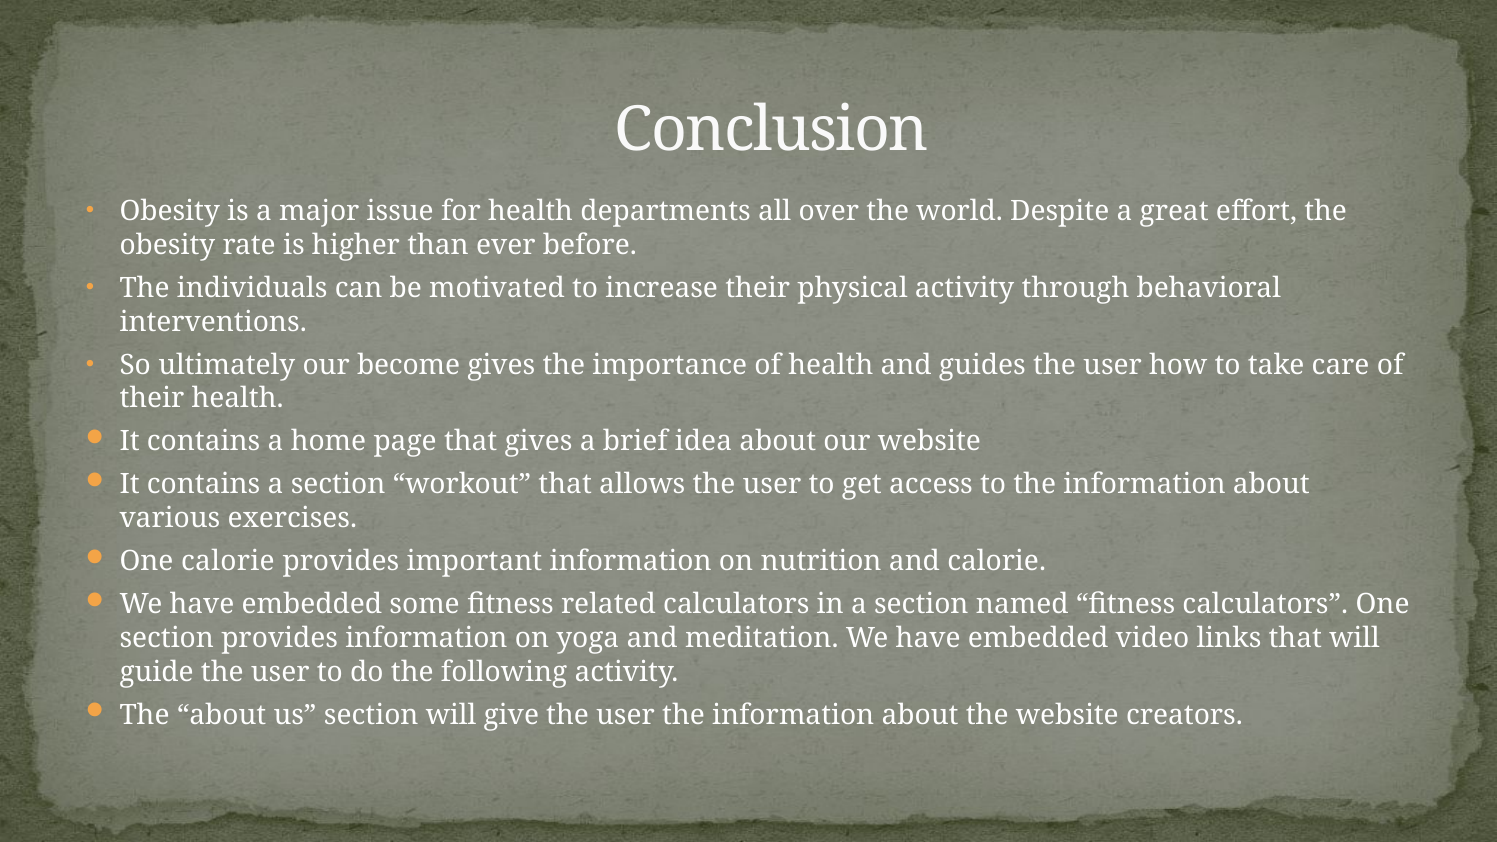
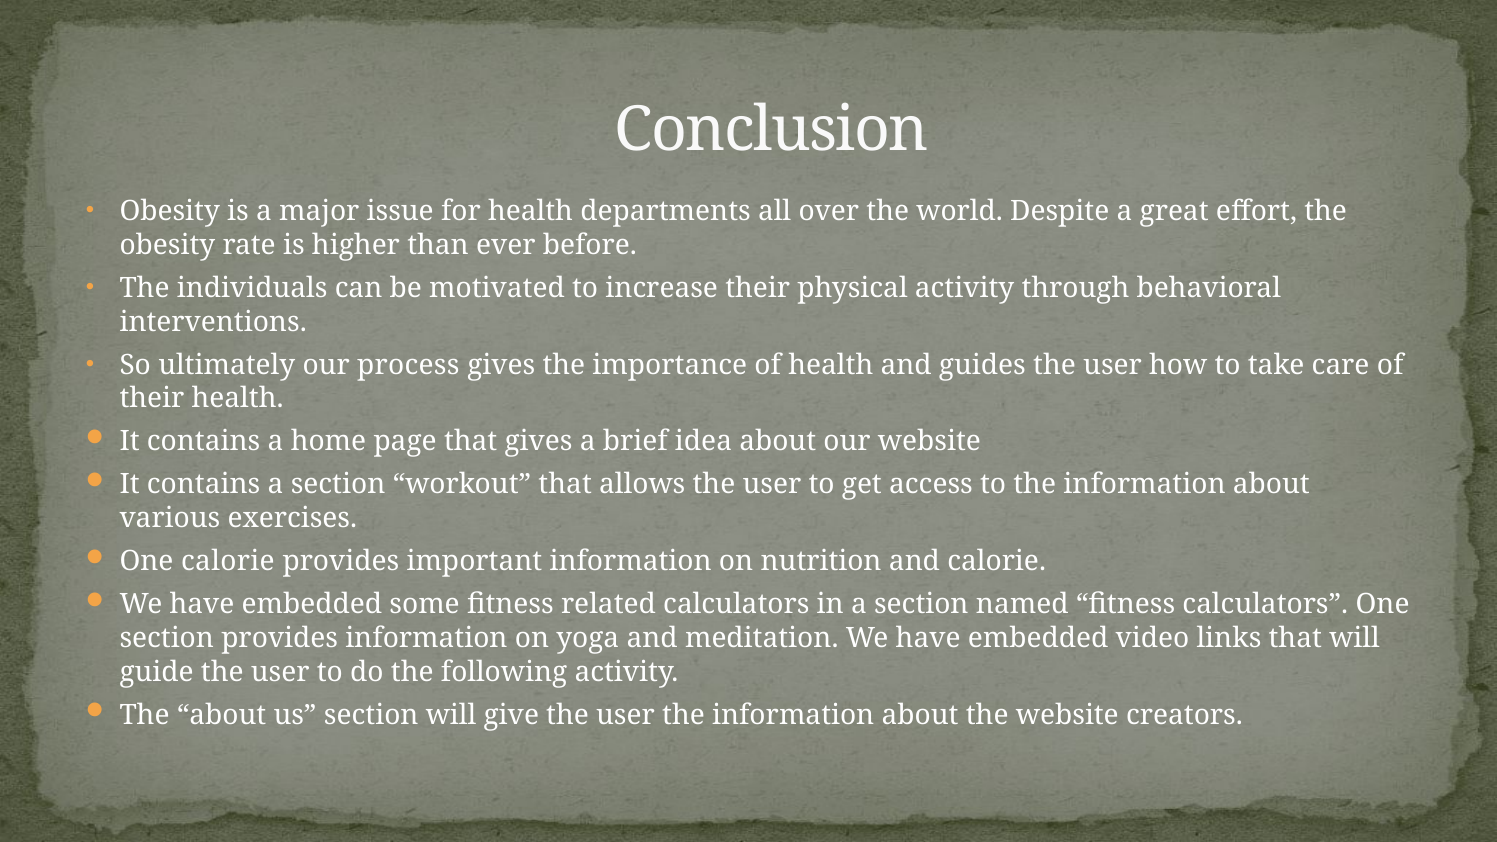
become: become -> process (408, 365)
